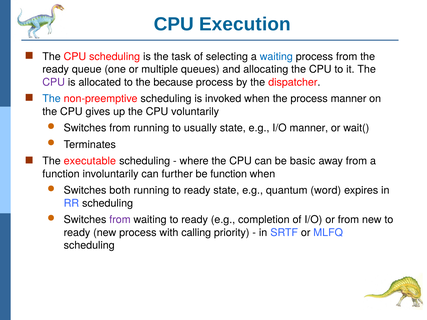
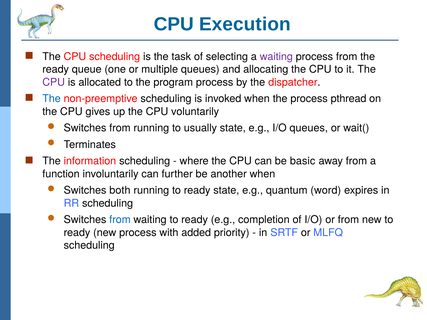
waiting colour: blue -> purple (276, 57)
because: because -> program (173, 82)
process manner: manner -> pthread (349, 99)
I/O manner: manner -> queues (309, 128)
executable: executable -> information (90, 161)
be function: function -> another (229, 174)
from colour: purple -> blue (120, 220)
calling: calling -> added (196, 233)
